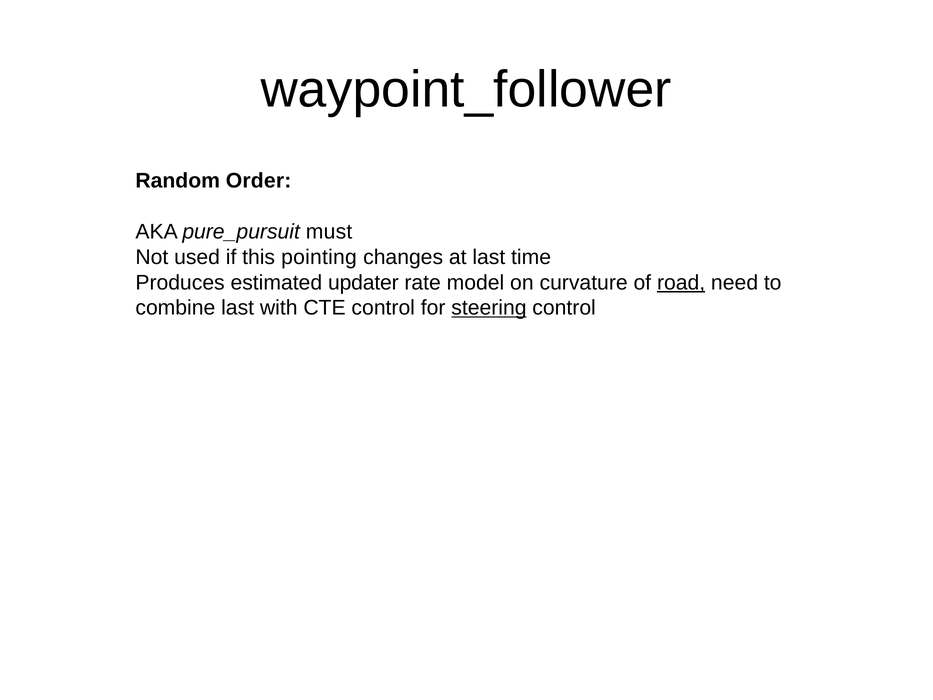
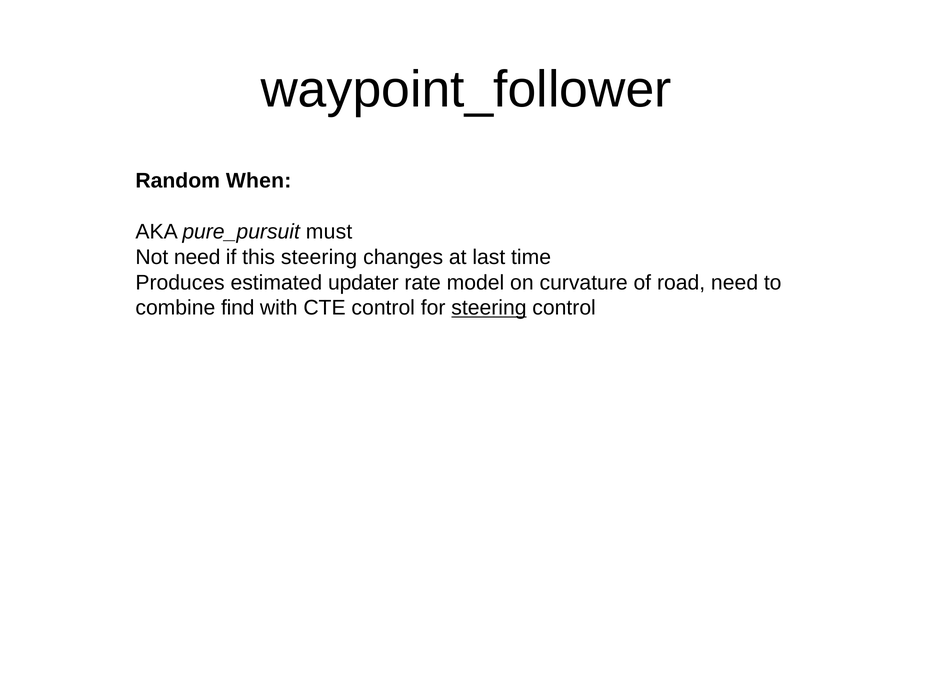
Order: Order -> When (259, 181)
Not used: used -> need (197, 257)
this pointing: pointing -> steering (319, 257)
road underline: present -> none (681, 282)
combine last: last -> find (238, 308)
